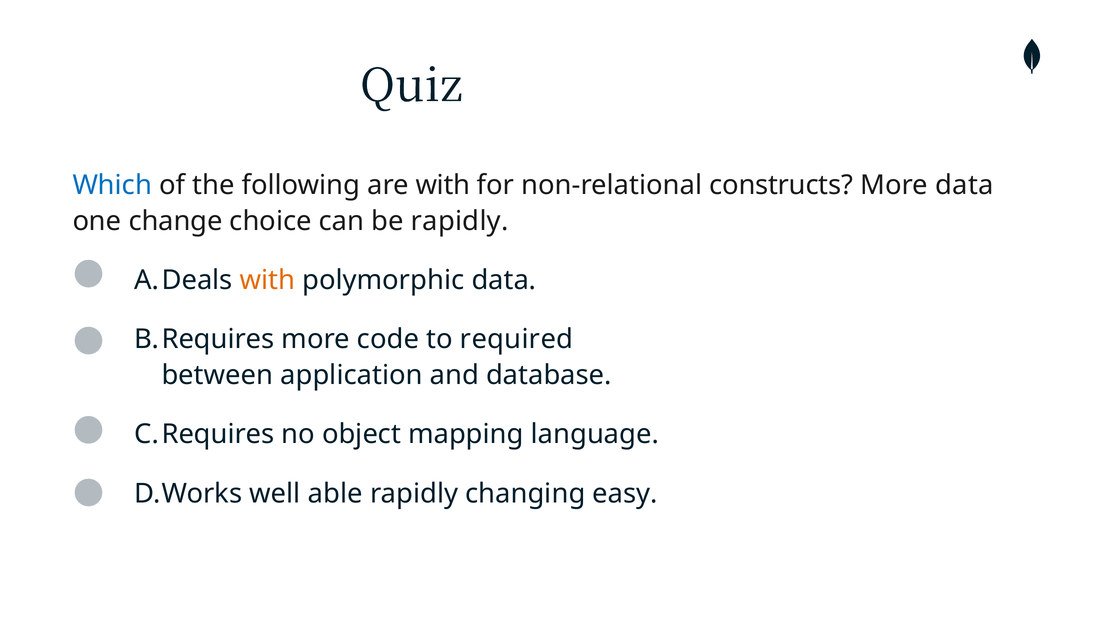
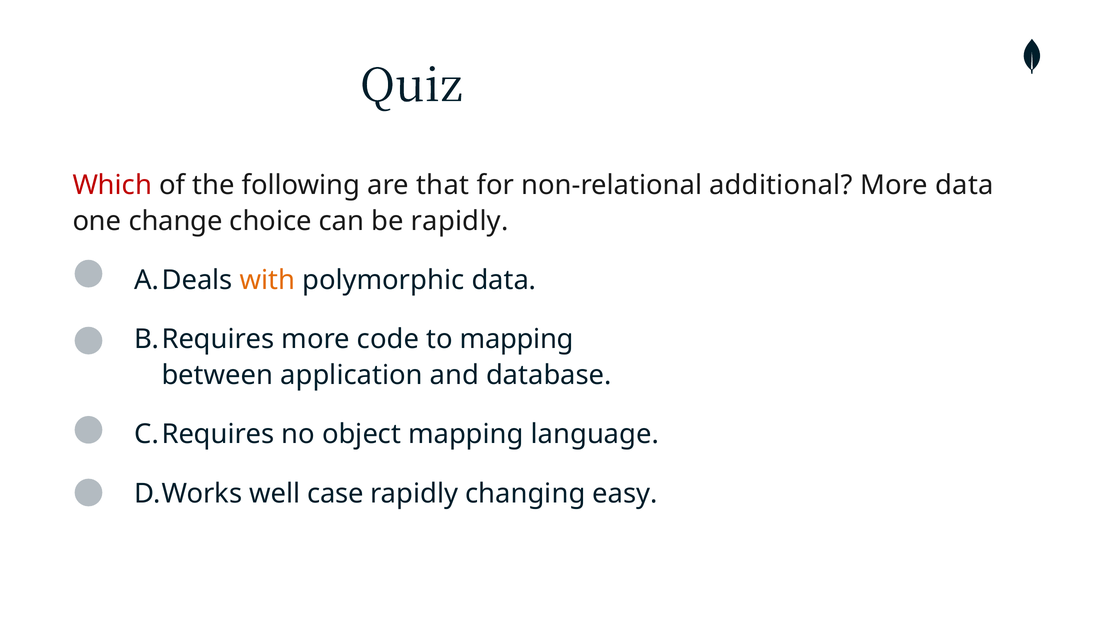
Which colour: blue -> red (112, 185)
are with: with -> that (443, 185)
constructs: constructs -> additional (781, 185)
to required: required -> mapping (517, 339)
able: able -> case (335, 494)
